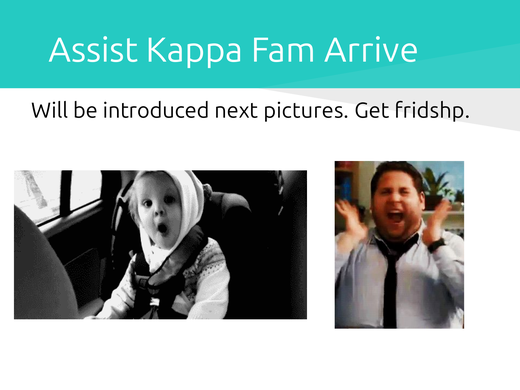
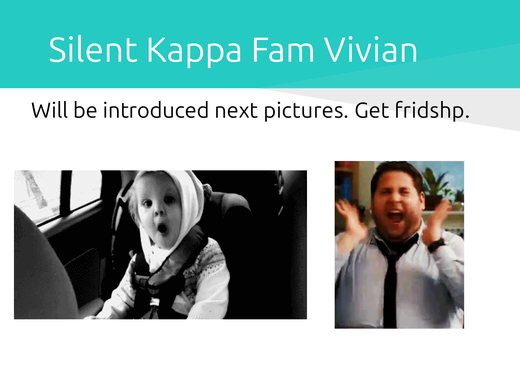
Assist: Assist -> Silent (93, 51)
Arrive: Arrive -> Vivian (372, 51)
